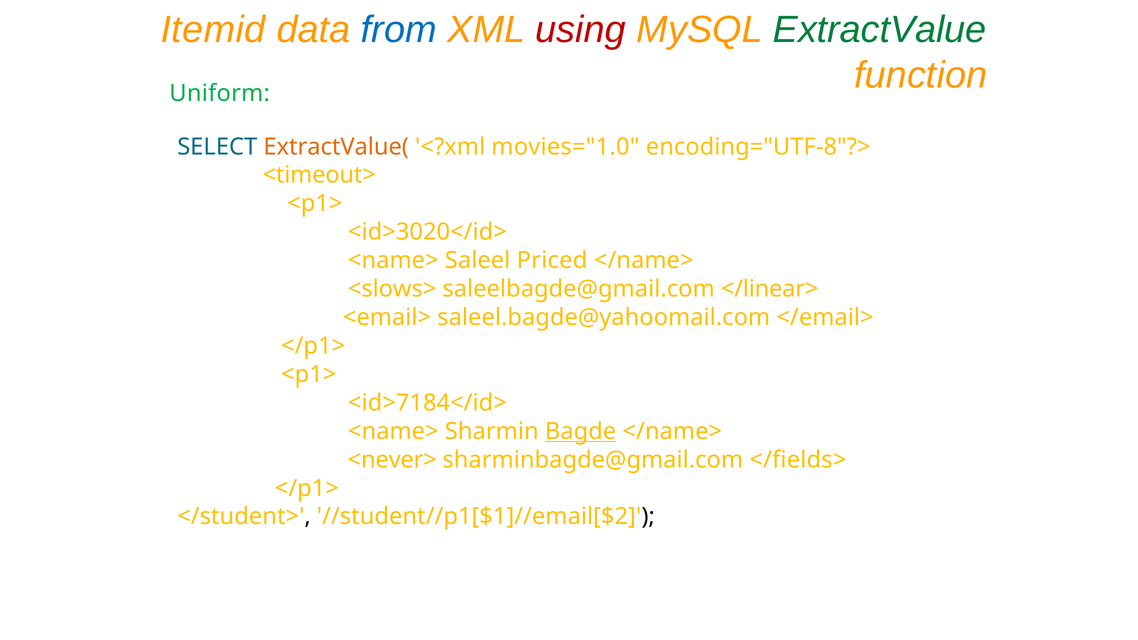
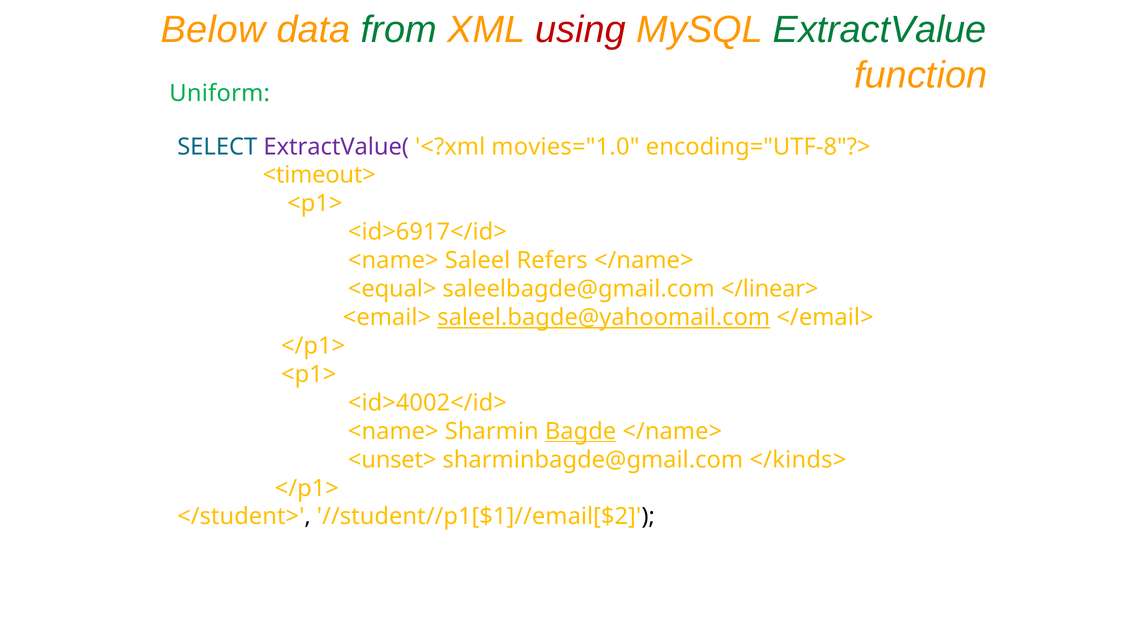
Itemid: Itemid -> Below (213, 30)
from colour: blue -> green (399, 30)
ExtractValue( colour: orange -> purple (336, 147)
<id>3020</id>: <id>3020</id> -> <id>6917</id> (427, 232)
Priced: Priced -> Refers (552, 261)
<slows>: <slows> -> <equal> (392, 289)
saleel.bagde@yahoomail.com underline: none -> present (604, 318)
<id>7184</id>: <id>7184</id> -> <id>4002</id> (427, 403)
<never>: <never> -> <unset> (392, 460)
</fields>: </fields> -> </kinds> (798, 460)
